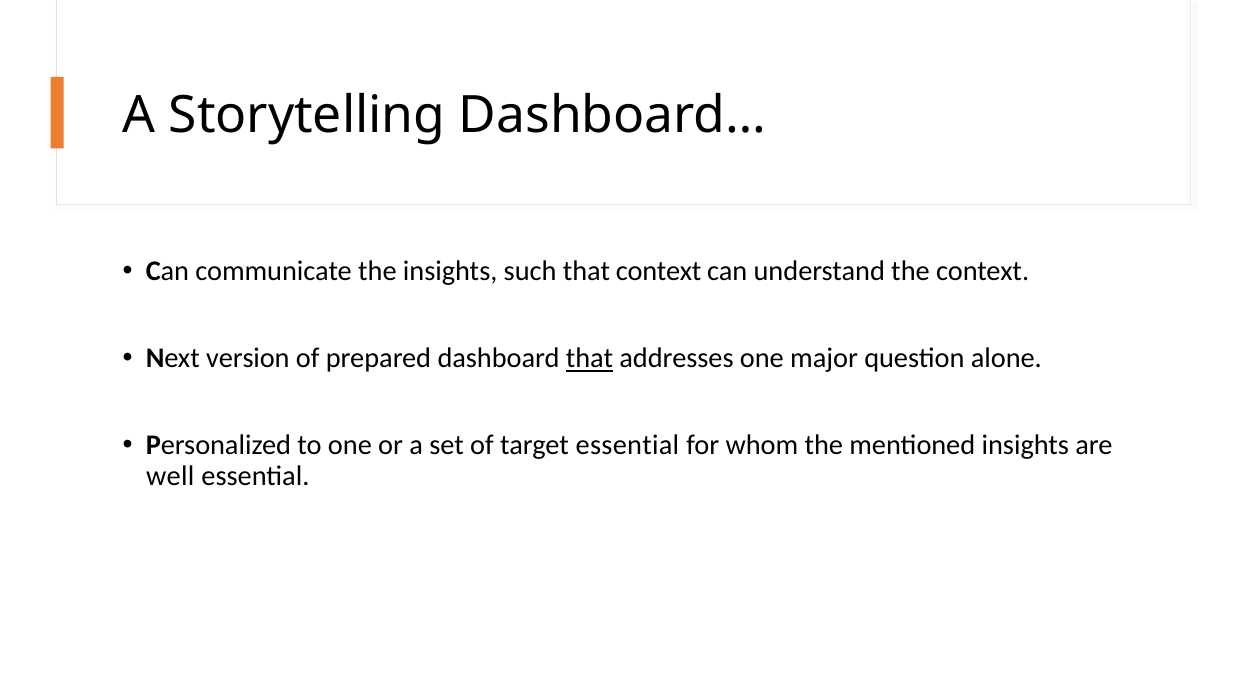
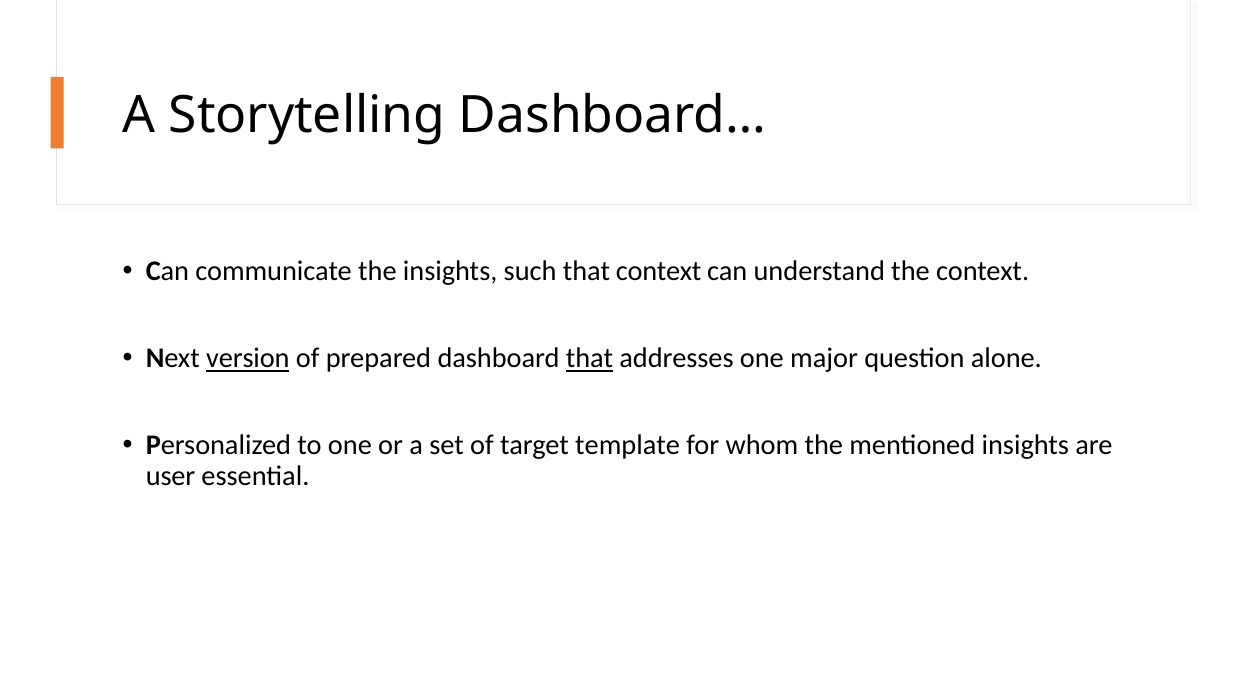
version underline: none -> present (248, 359)
target essential: essential -> template (628, 446)
well: well -> user (171, 476)
